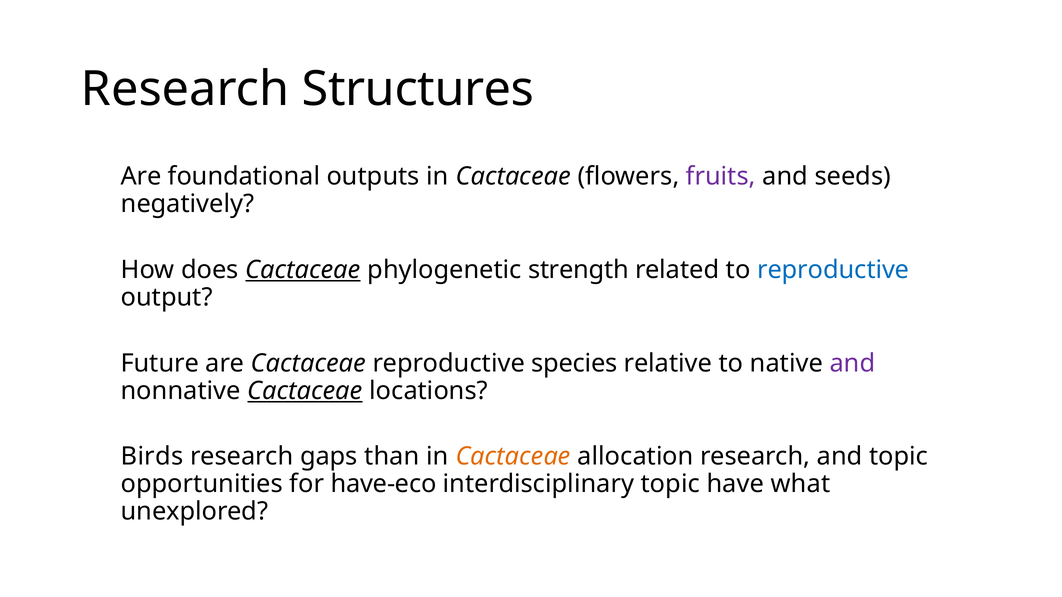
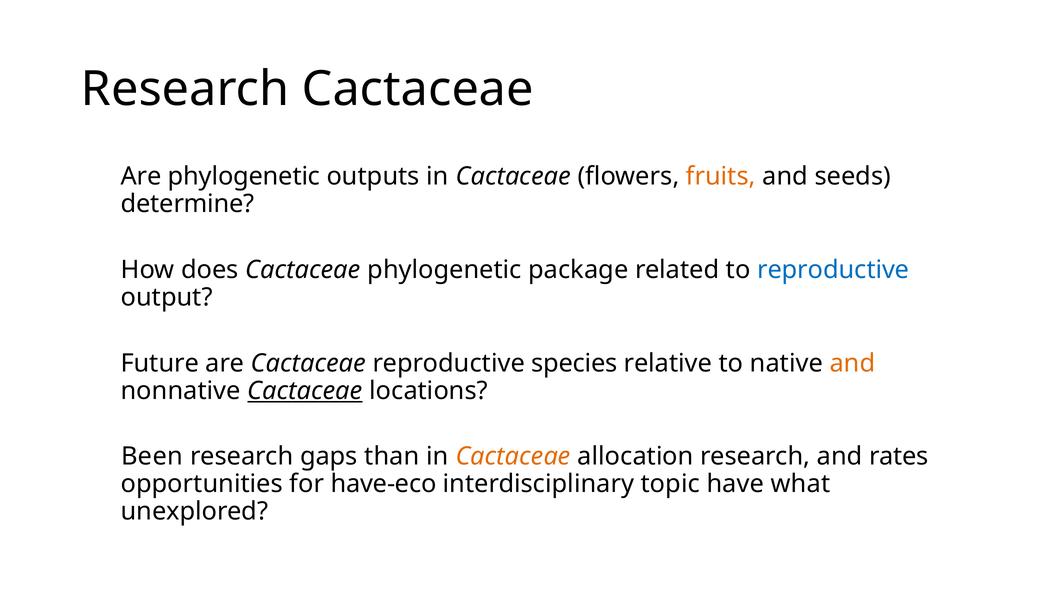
Research Structures: Structures -> Cactaceae (418, 89)
Are foundational: foundational -> phylogenetic (244, 177)
fruits colour: purple -> orange (721, 177)
negatively: negatively -> determine (188, 204)
Cactaceae underline: present -> none (303, 270)
strength: strength -> package (578, 270)
and colour: purple -> orange (852, 363)
Birds: Birds -> Been (152, 457)
and topic: topic -> rates (899, 457)
